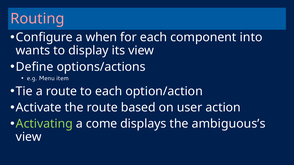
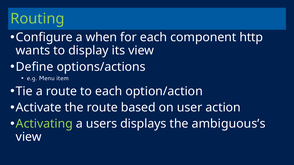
Routing colour: pink -> light green (37, 19)
into: into -> http (251, 37)
come: come -> users (102, 124)
